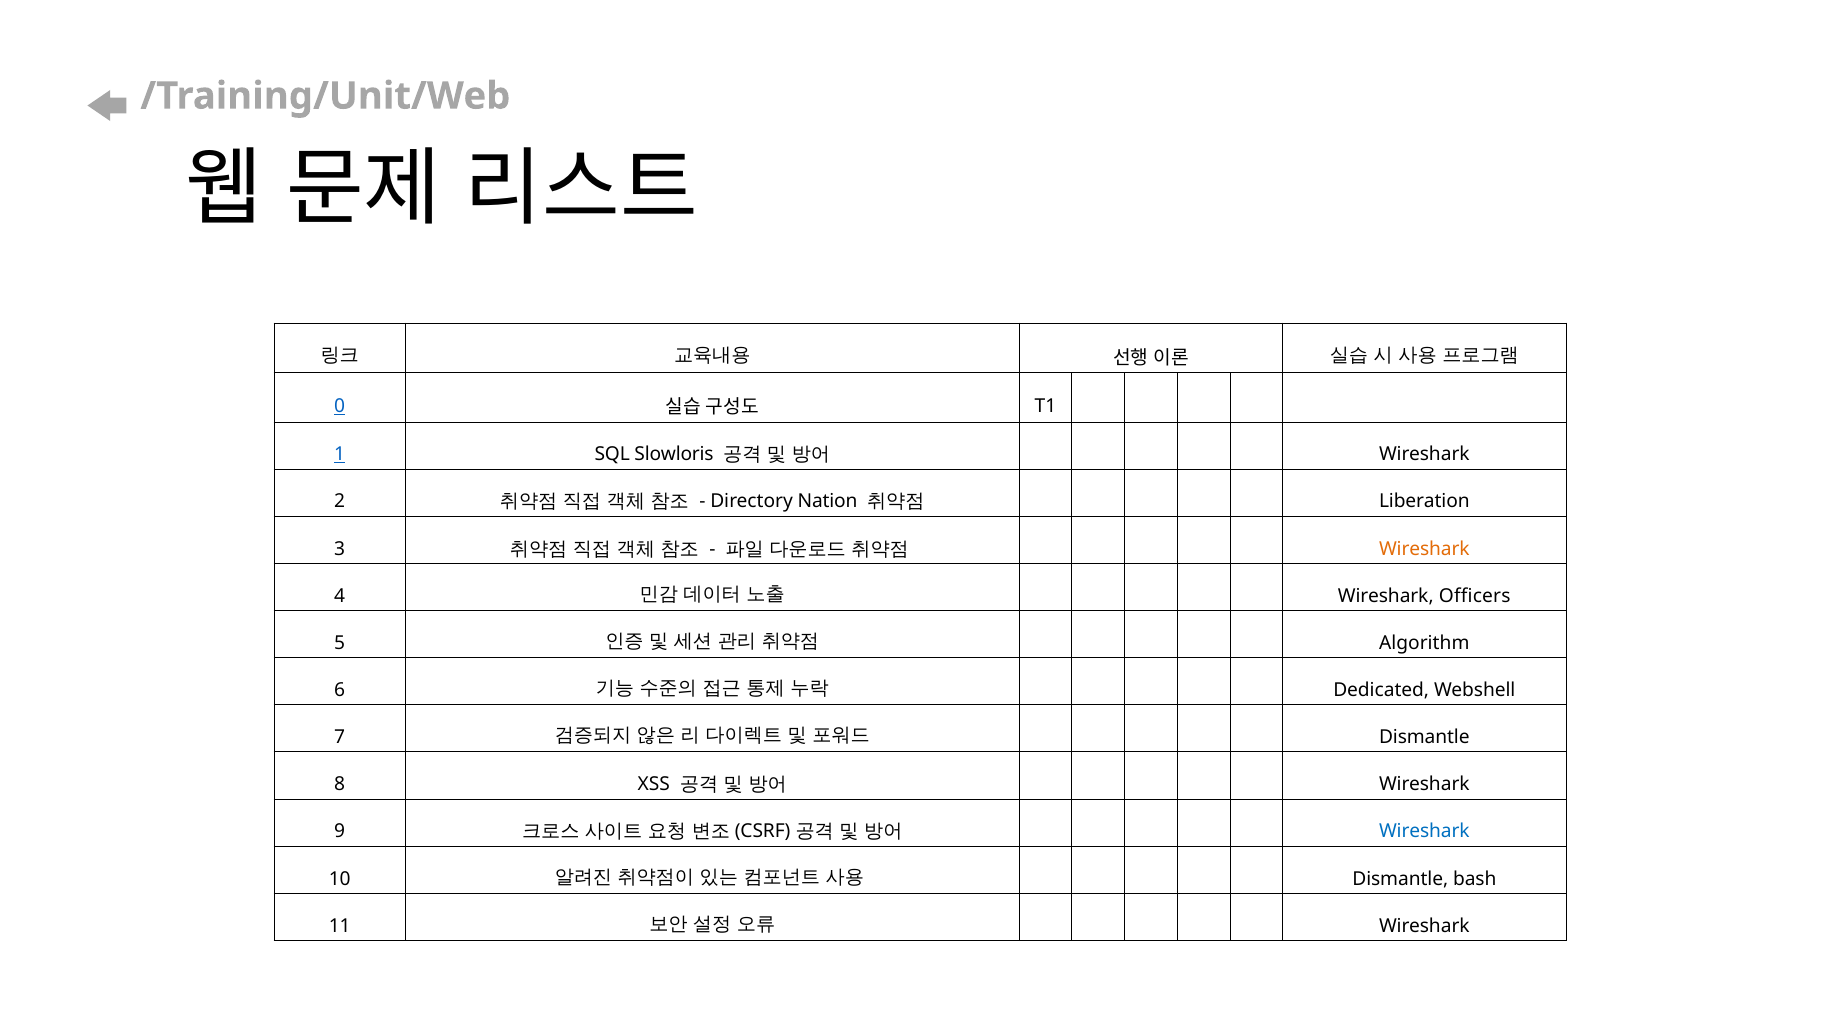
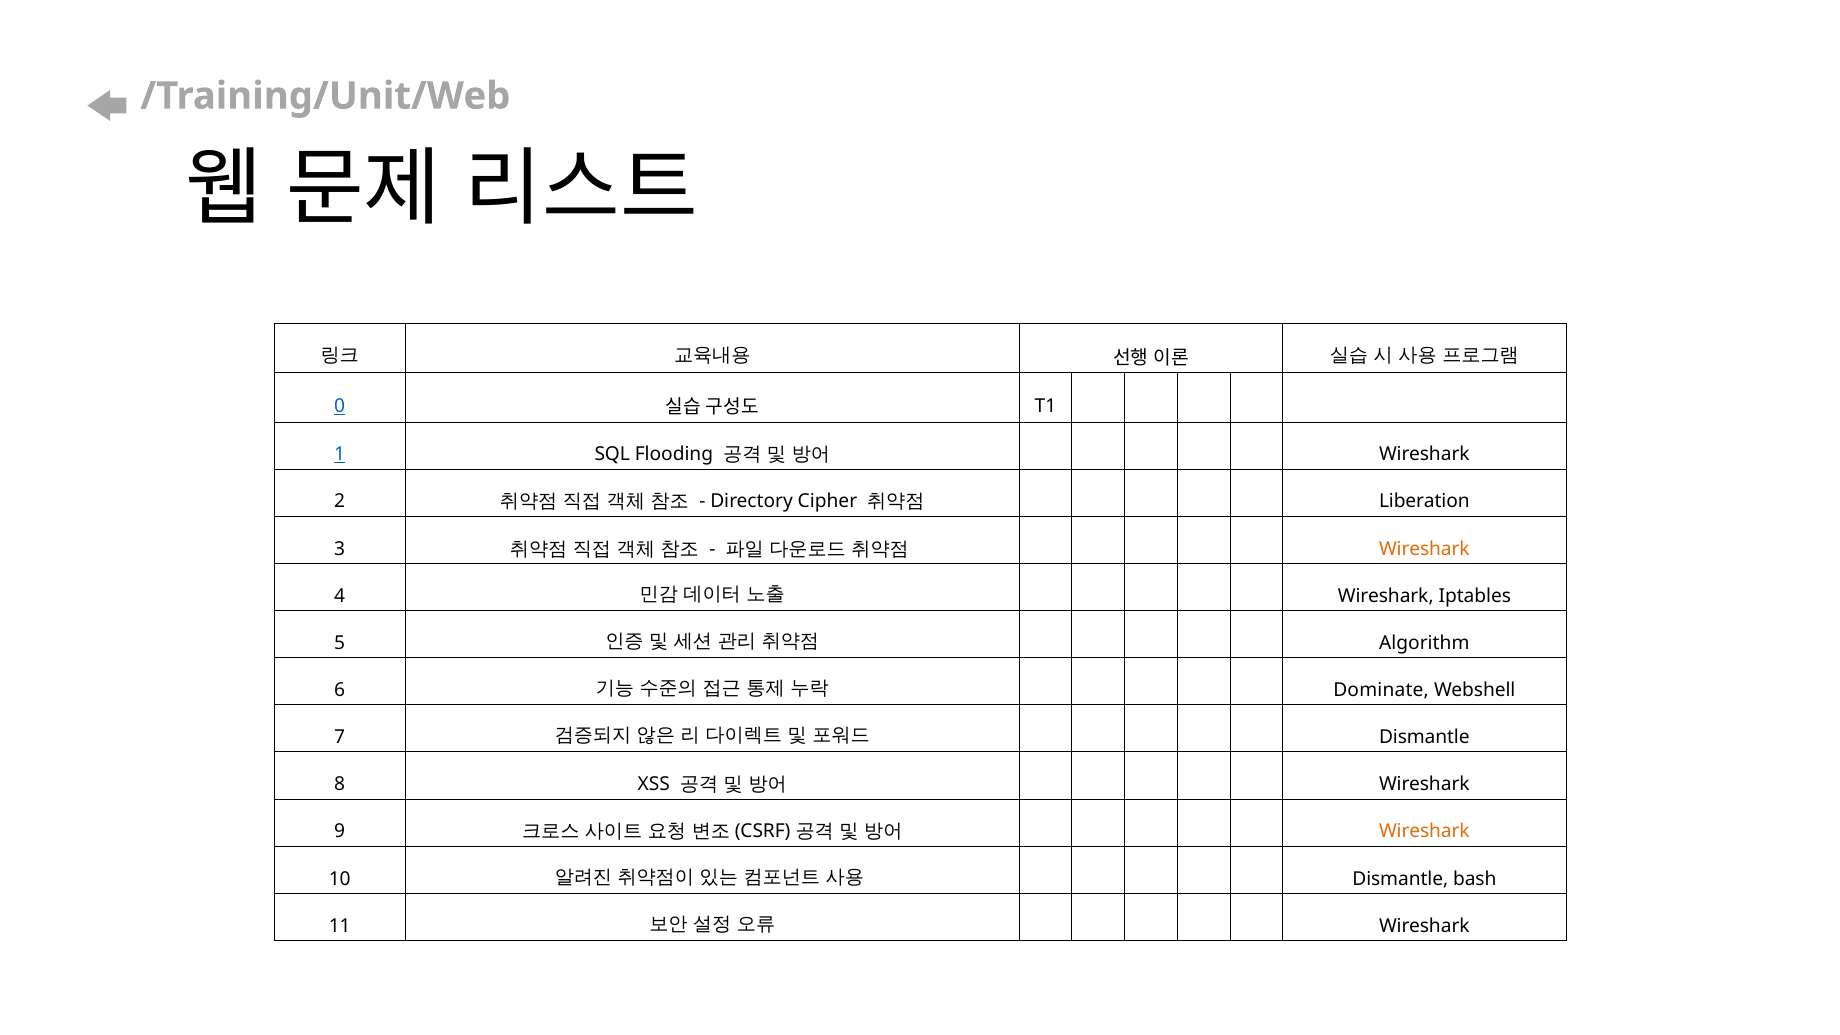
Slowloris: Slowloris -> Flooding (674, 454)
Nation: Nation -> Cipher (827, 502)
Officers: Officers -> Iptables (1475, 596)
Dedicated: Dedicated -> Dominate (1381, 690)
Wireshark colour: blue -> orange (1424, 832)
